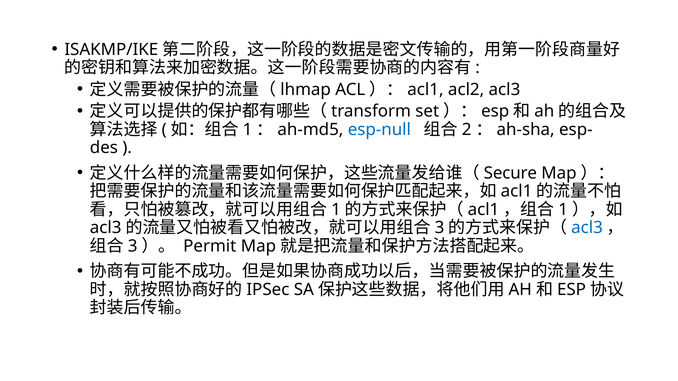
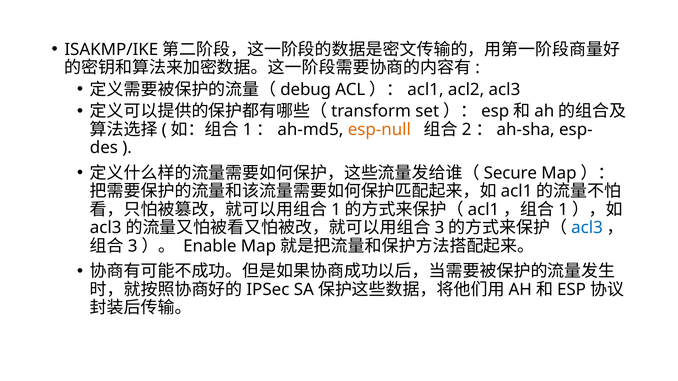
lhmap: lhmap -> debug (306, 90)
esp-null colour: blue -> orange (379, 130)
Permit: Permit -> Enable (210, 246)
